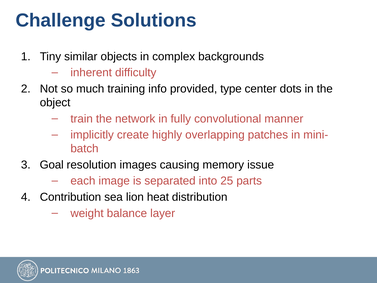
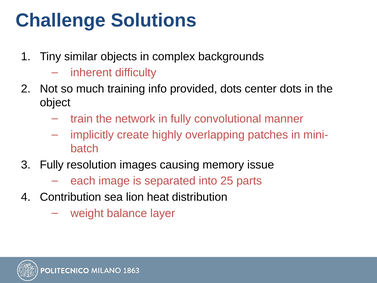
provided type: type -> dots (231, 89)
Goal: Goal -> Fully (52, 165)
